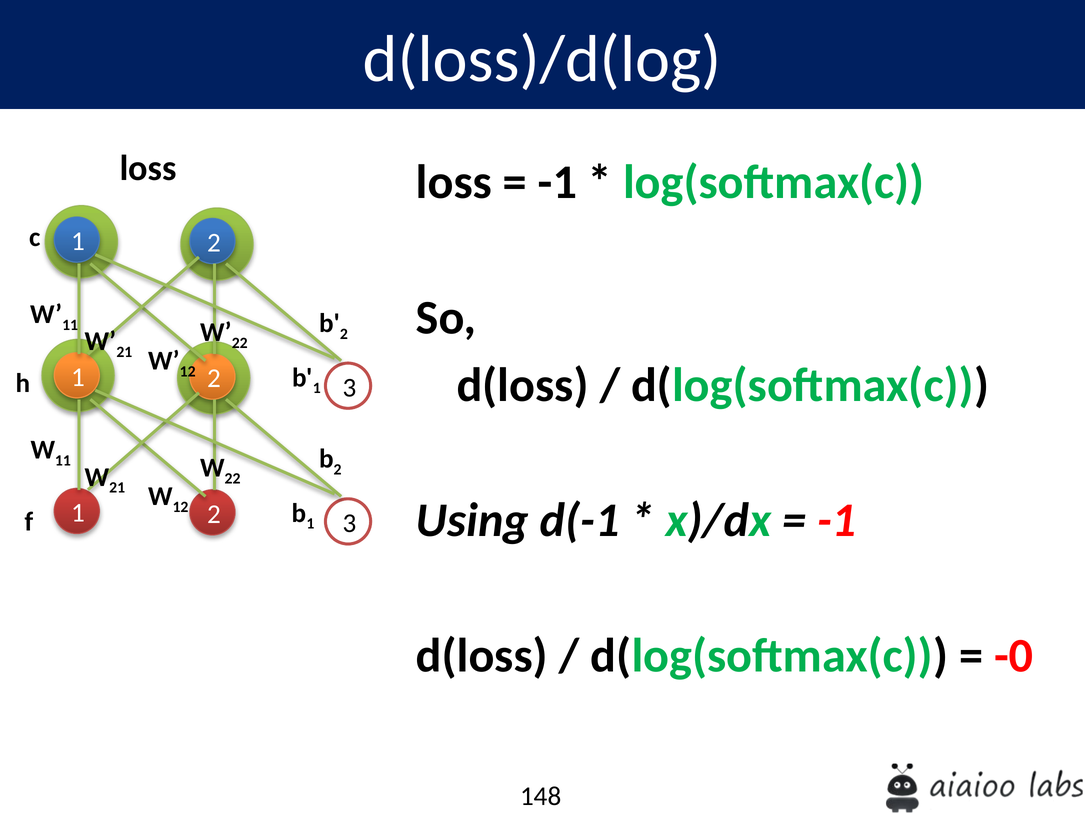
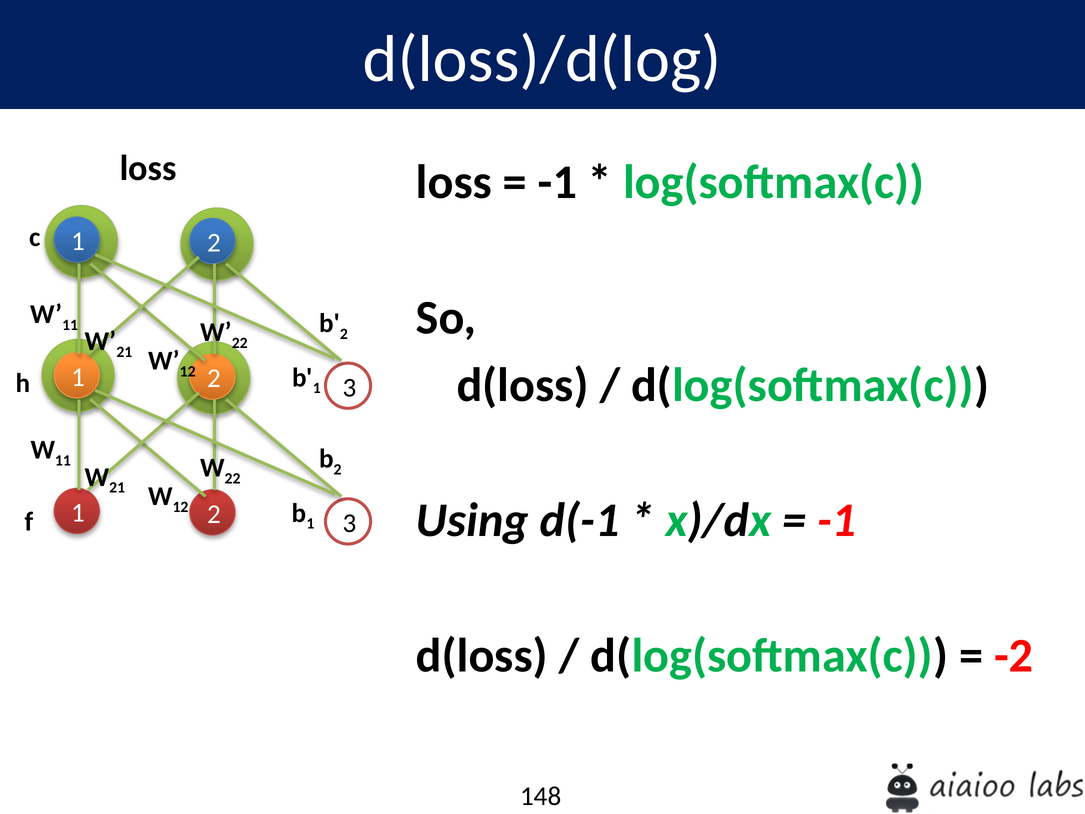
-0: -0 -> -2 (1014, 656)
